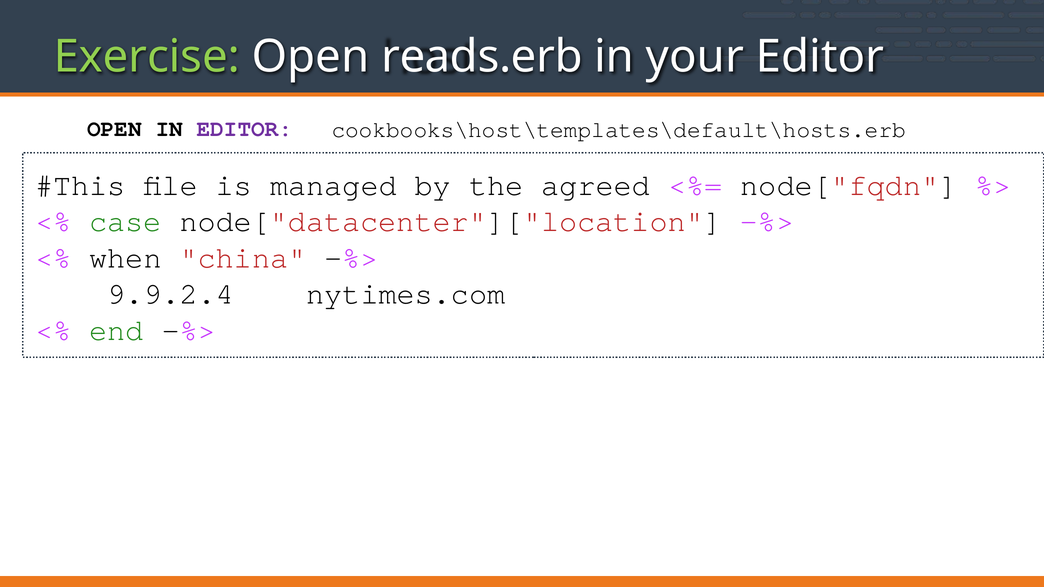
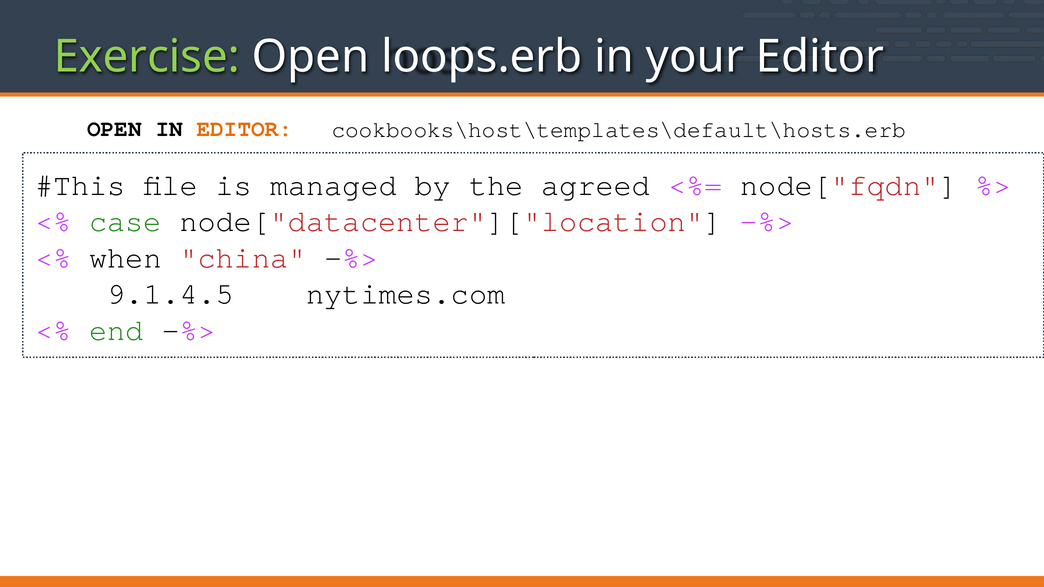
reads.erb: reads.erb -> loops.erb (482, 57)
EDITOR colour: purple -> orange (244, 129)
9.9.2.4: 9.9.2.4 -> 9.1.4.5 (171, 294)
